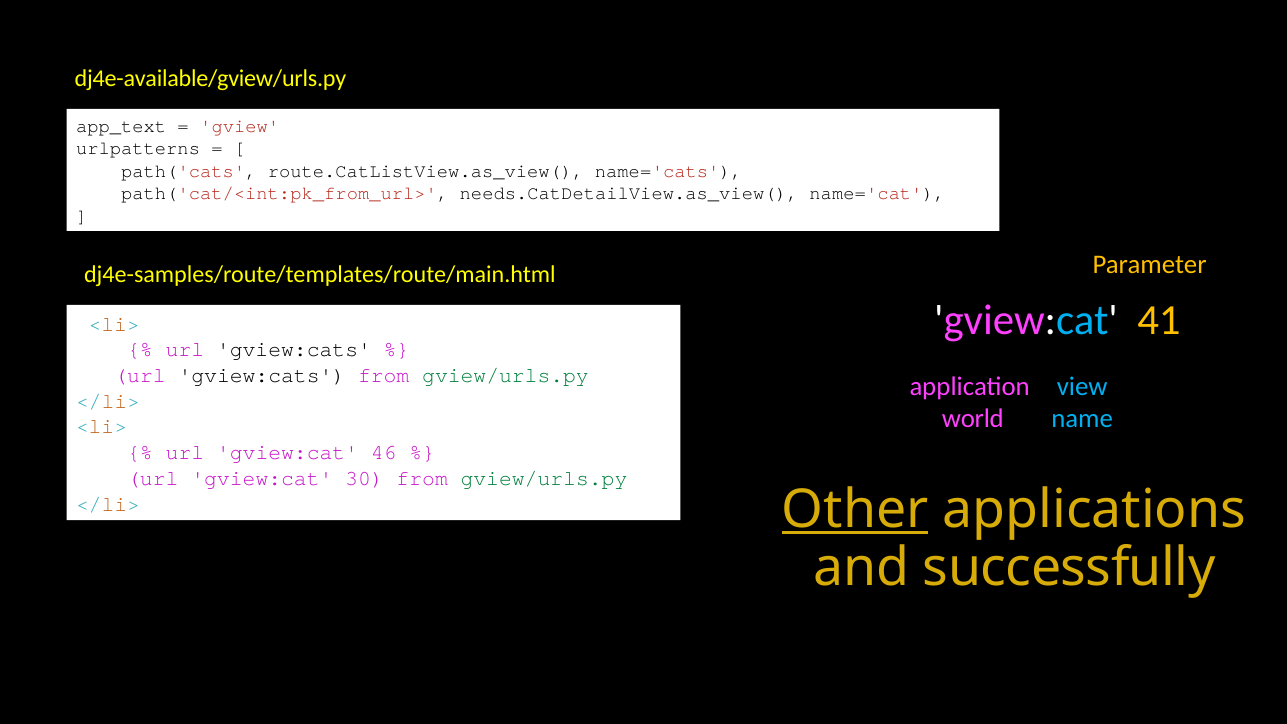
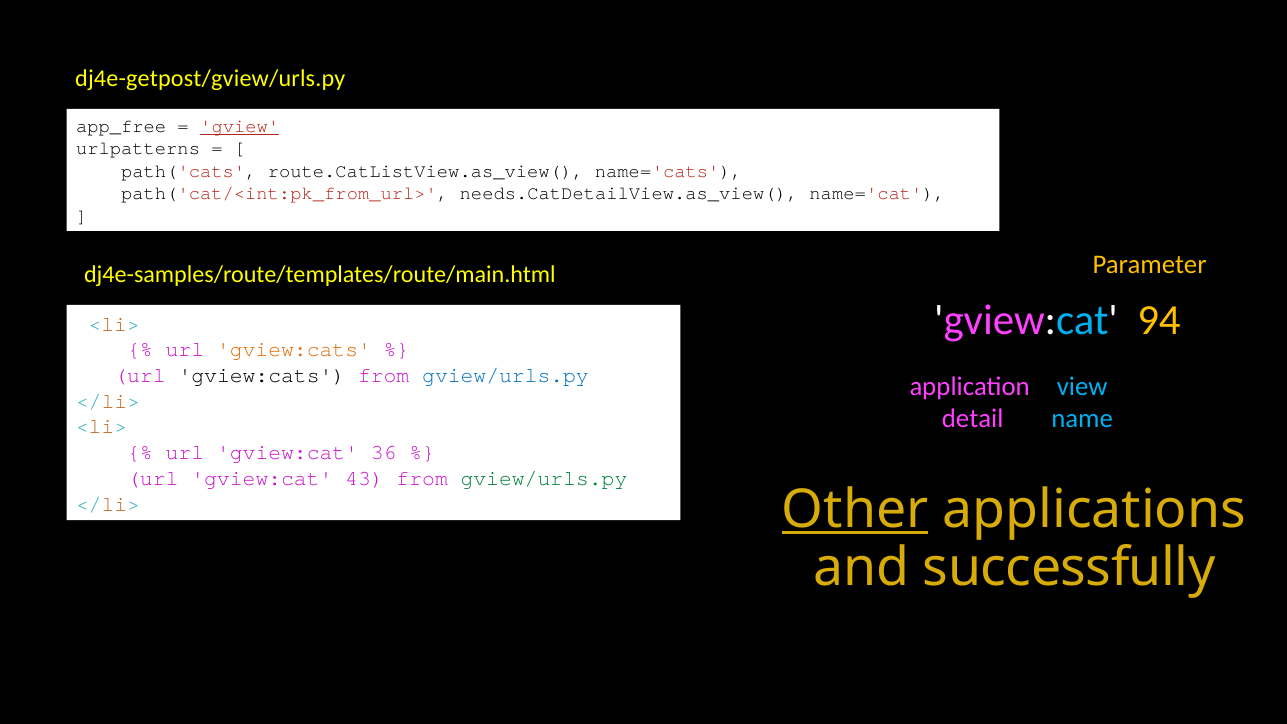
dj4e-available/gview/urls.py: dj4e-available/gview/urls.py -> dj4e-getpost/gview/urls.py (210, 79)
app_text: app_text -> app_free (121, 126)
gview underline: none -> present (240, 126)
41: 41 -> 94 (1159, 320)
gview:cats colour: black -> orange (294, 350)
gview/urls.py colour: green -> blue (506, 375)
world: world -> detail (973, 419)
46: 46 -> 36 (384, 453)
30: 30 -> 43 (364, 478)
